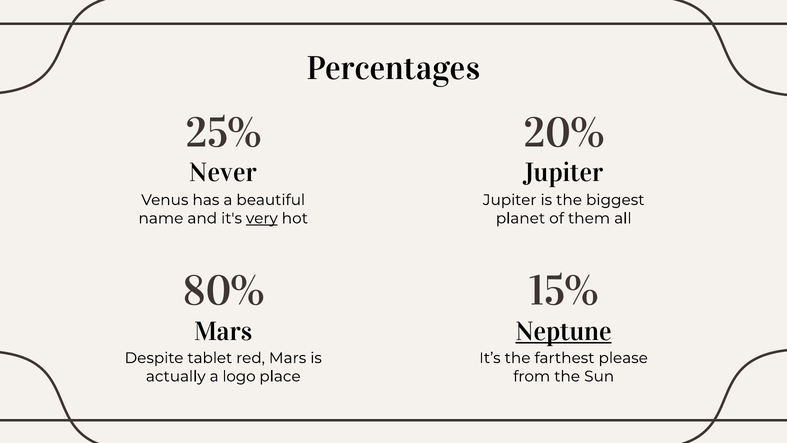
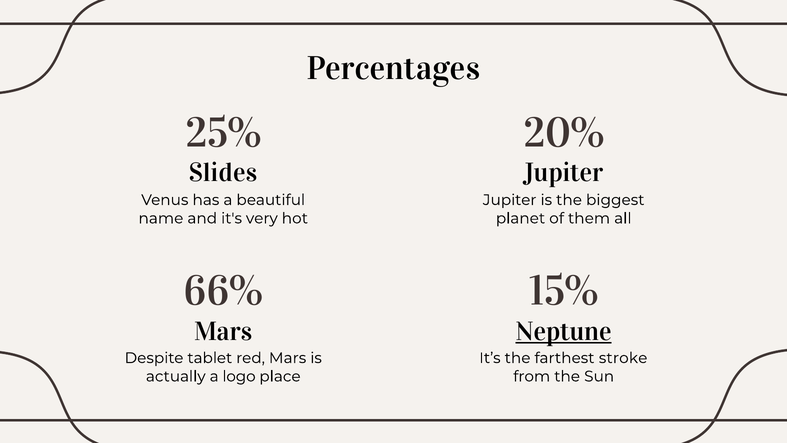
Never: Never -> Slides (223, 173)
very underline: present -> none (262, 218)
80%: 80% -> 66% (223, 291)
please: please -> stroke (623, 358)
